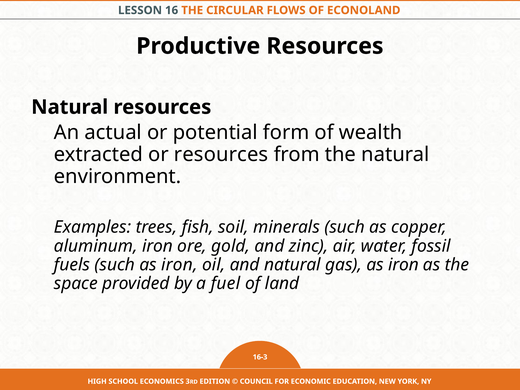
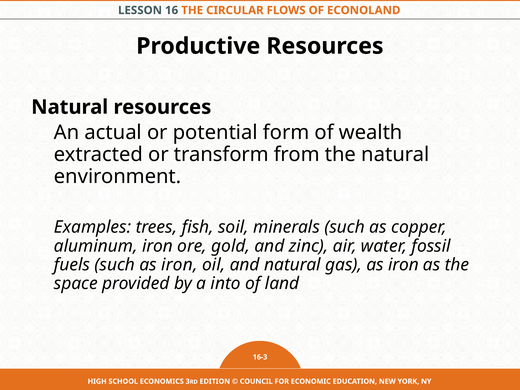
or resources: resources -> transform (221, 154)
fuel: fuel -> into (226, 283)
